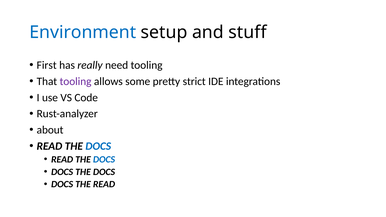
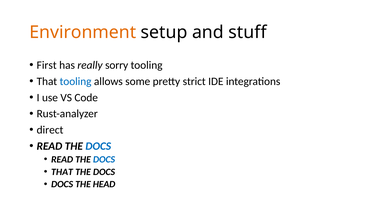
Environment colour: blue -> orange (83, 32)
need: need -> sorry (117, 65)
tooling colour: purple -> blue (76, 81)
about: about -> direct (50, 130)
DOCS: DOCS -> THAT (62, 172)
THE READ: READ -> HEAD (104, 184)
